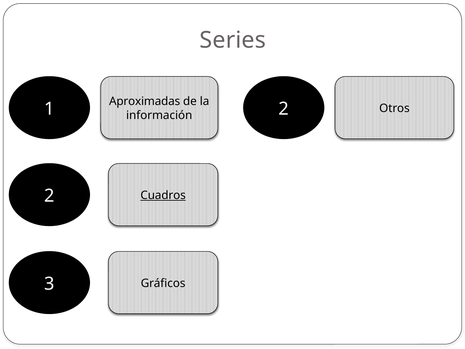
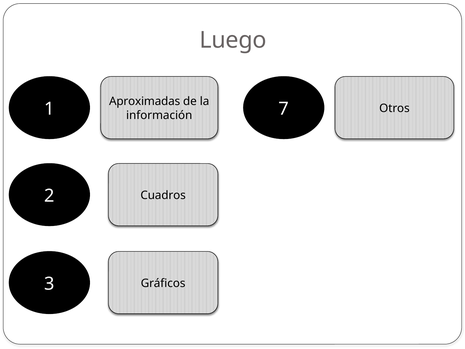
Series: Series -> Luego (233, 40)
información 2: 2 -> 7 (284, 109)
Cuadros underline: present -> none (163, 195)
